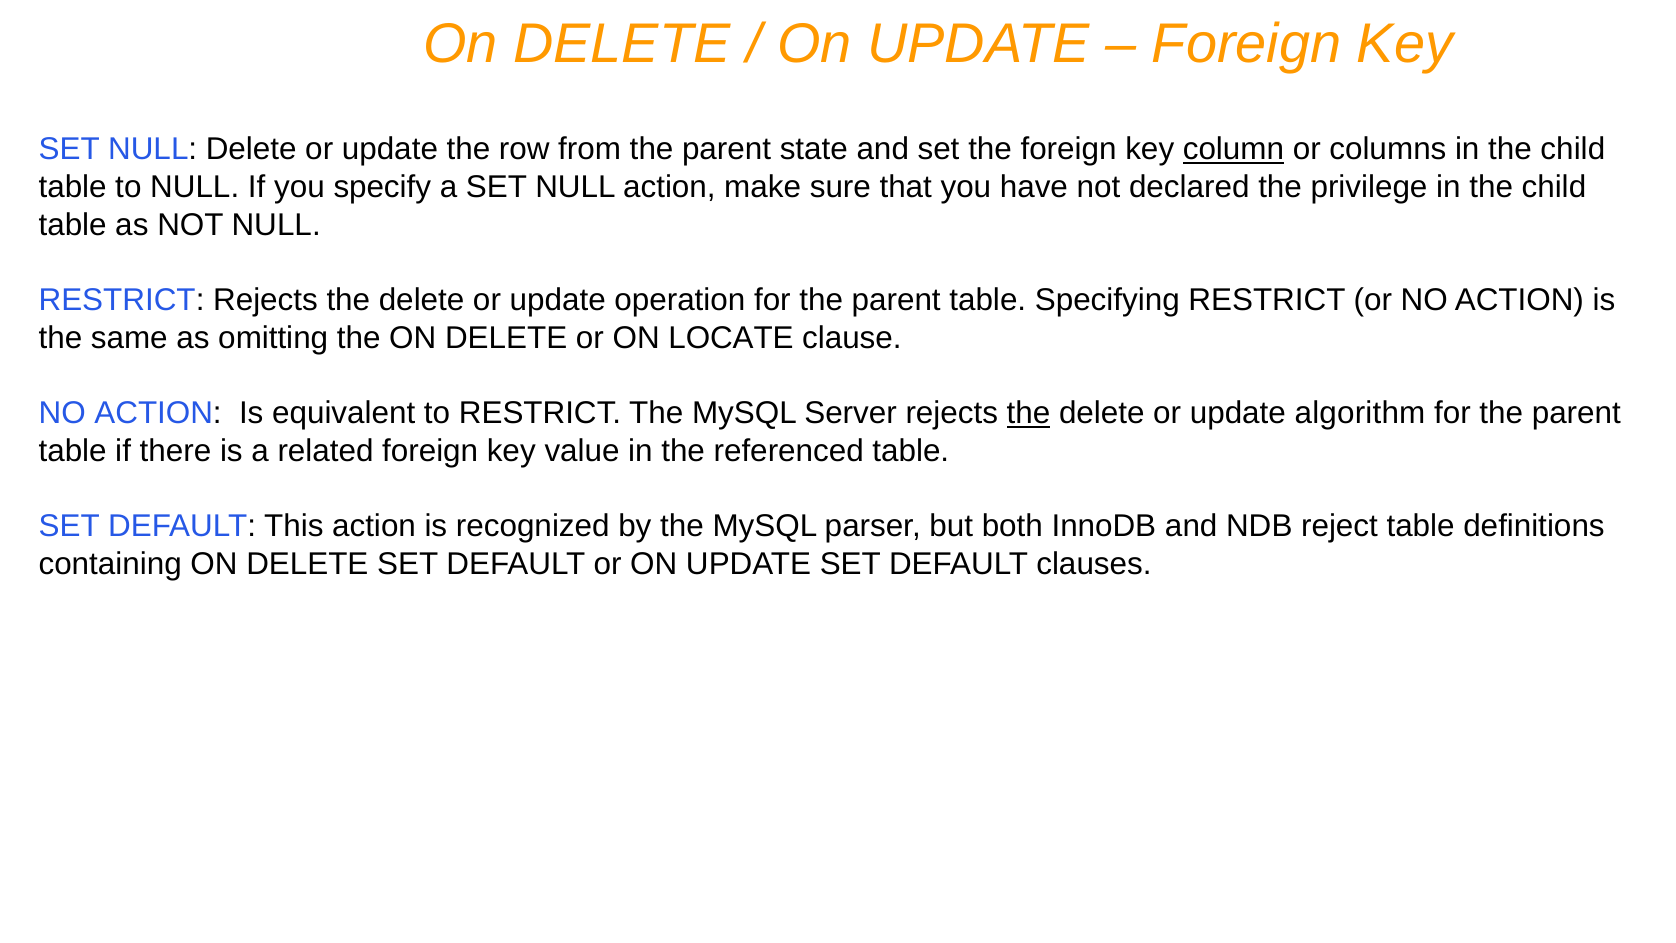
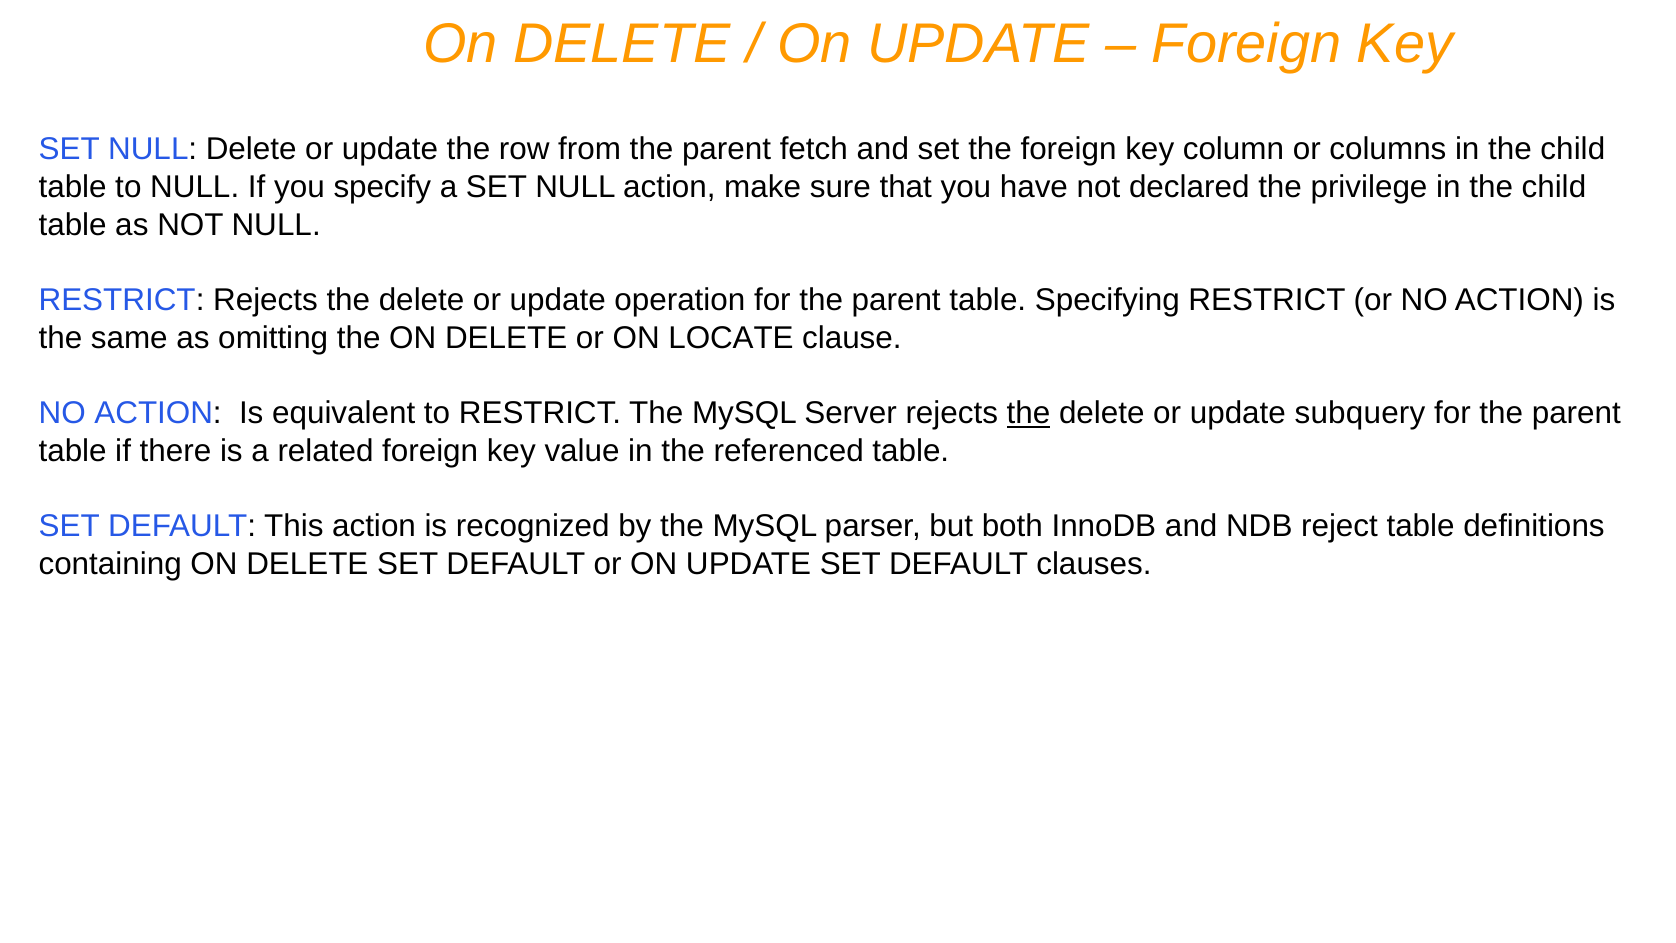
state: state -> fetch (814, 149)
column underline: present -> none (1233, 149)
algorithm: algorithm -> subquery (1360, 413)
